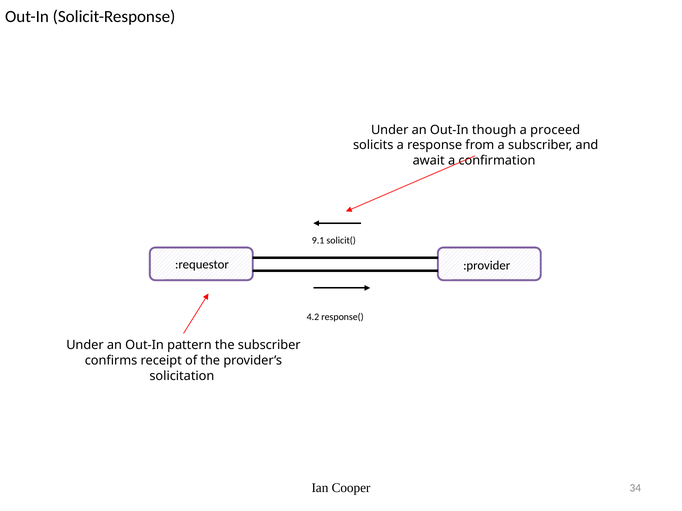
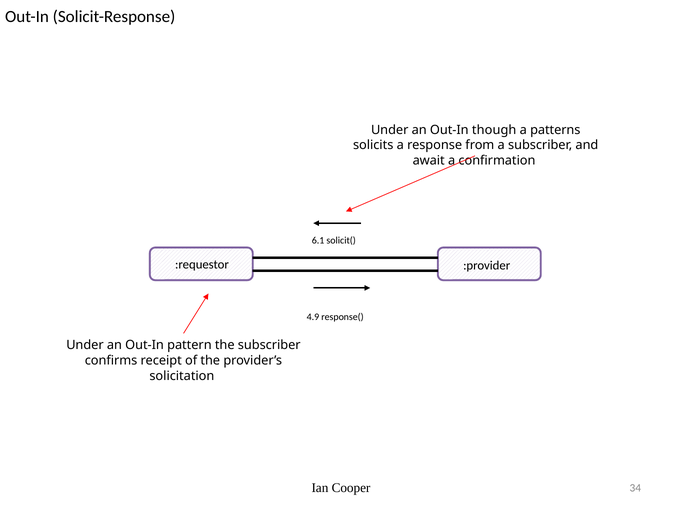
proceed: proceed -> patterns (555, 130)
9.1: 9.1 -> 6.1 (318, 241)
4.2: 4.2 -> 4.9 (313, 318)
